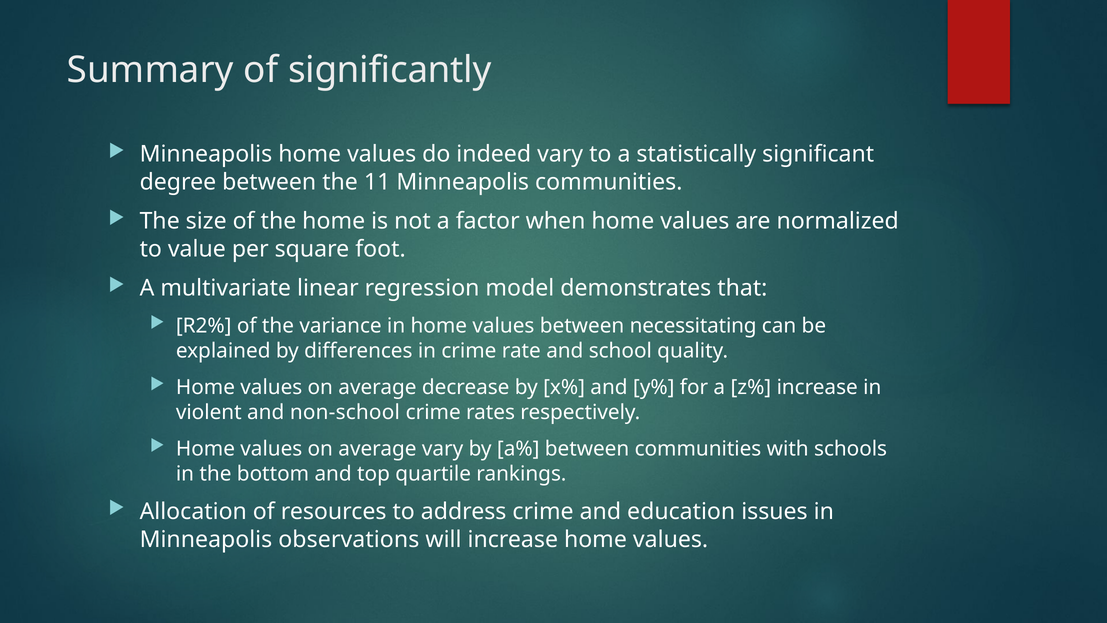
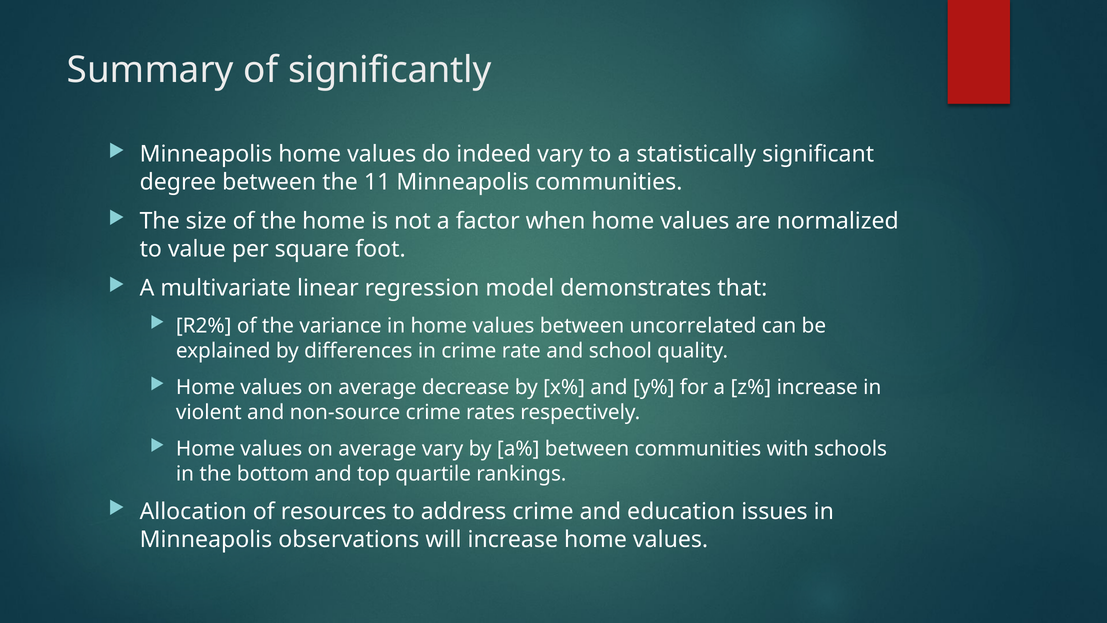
necessitating: necessitating -> uncorrelated (693, 326)
non-school: non-school -> non-source (345, 412)
